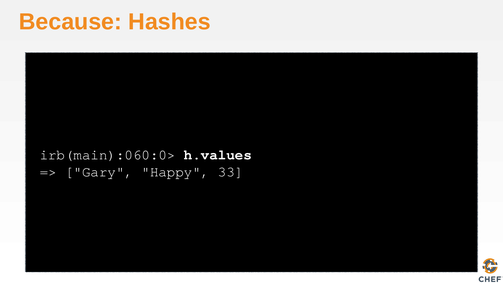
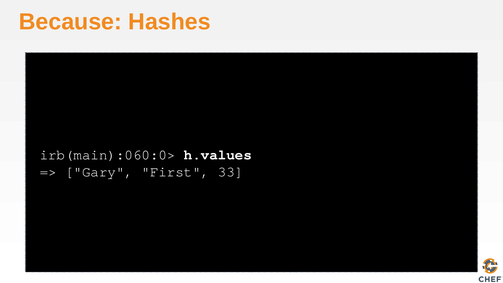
Happy: Happy -> First (175, 172)
